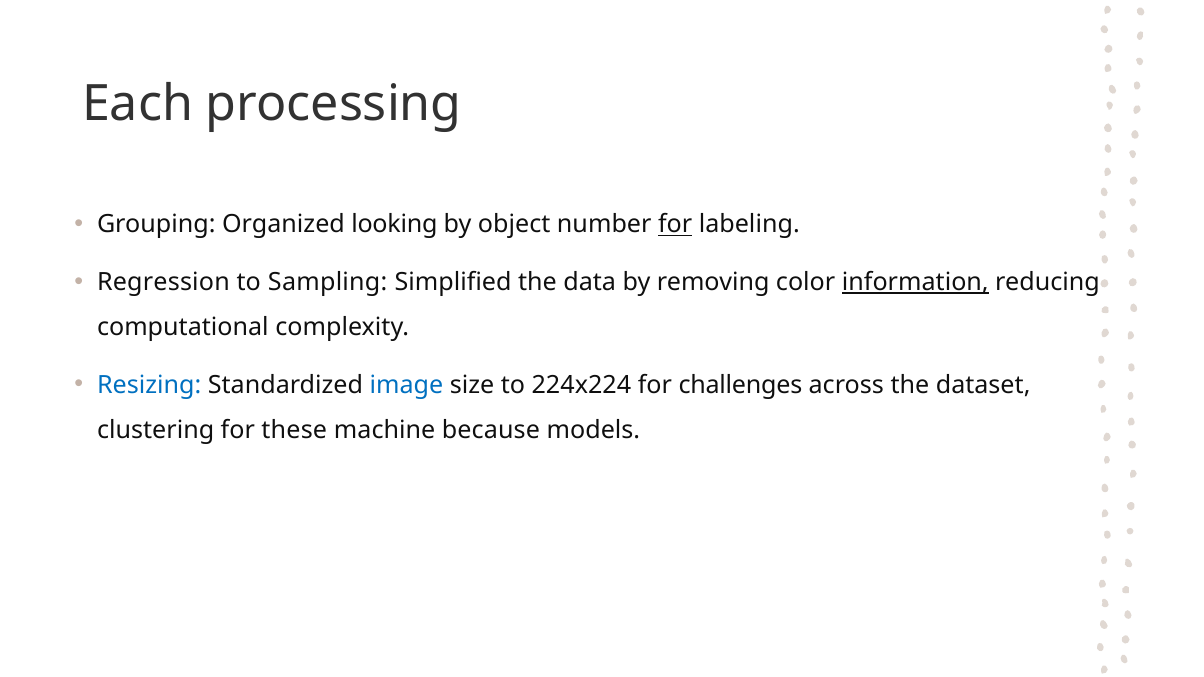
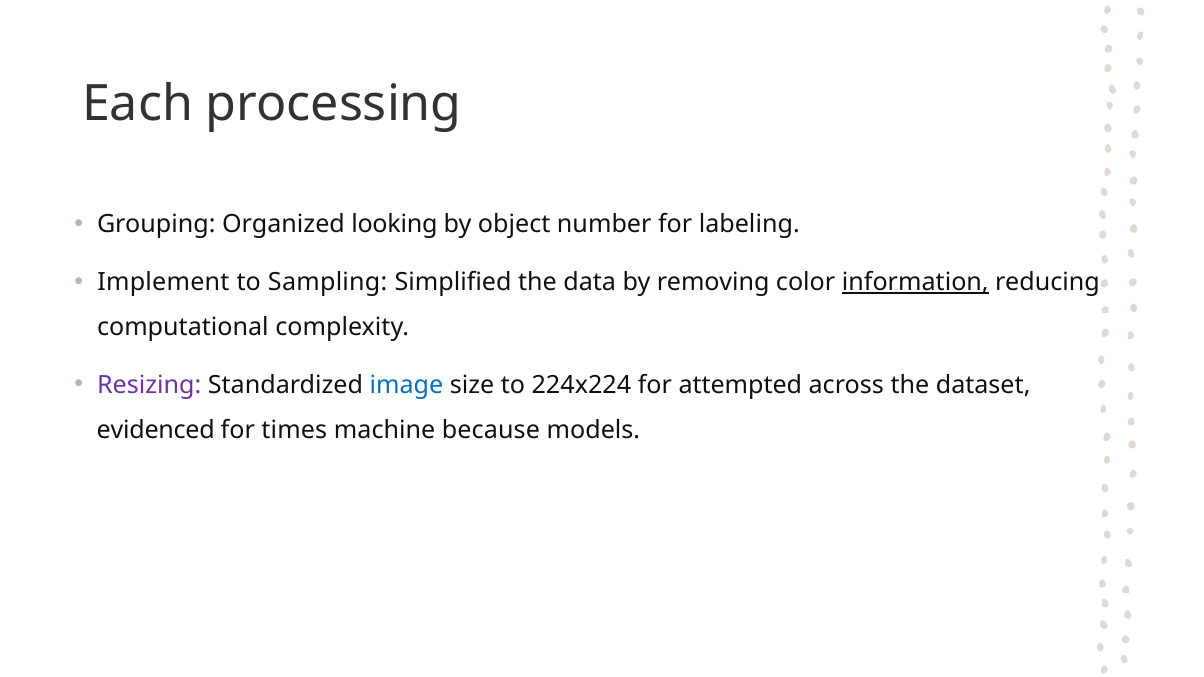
for underline: present -> none (675, 225)
Regression: Regression -> Implement (163, 282)
Resizing colour: blue -> purple (149, 385)
challenges: challenges -> attempted (740, 385)
clustering: clustering -> evidenced (156, 430)
these: these -> times (294, 430)
